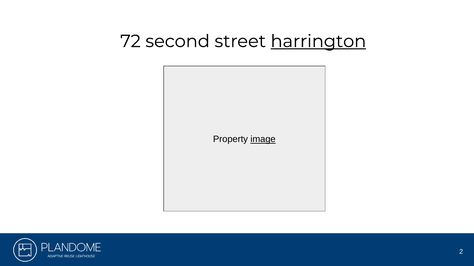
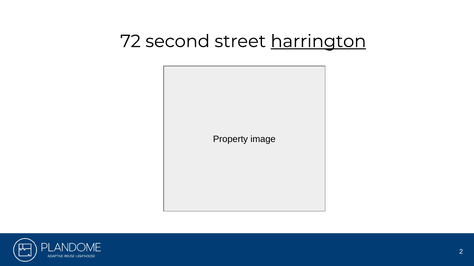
image underline: present -> none (263, 140)
